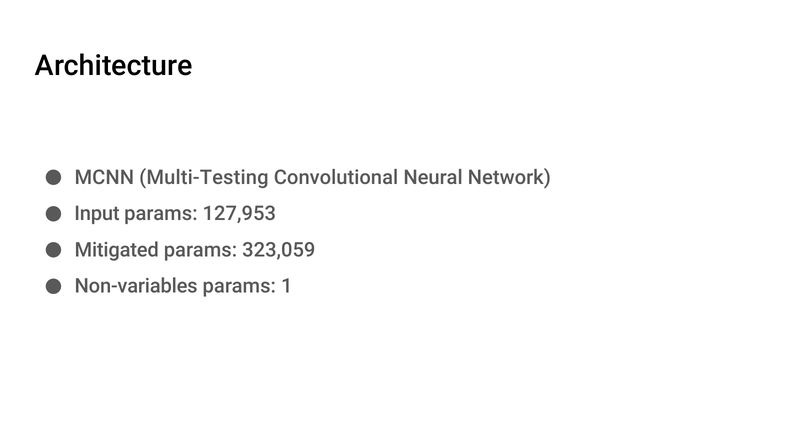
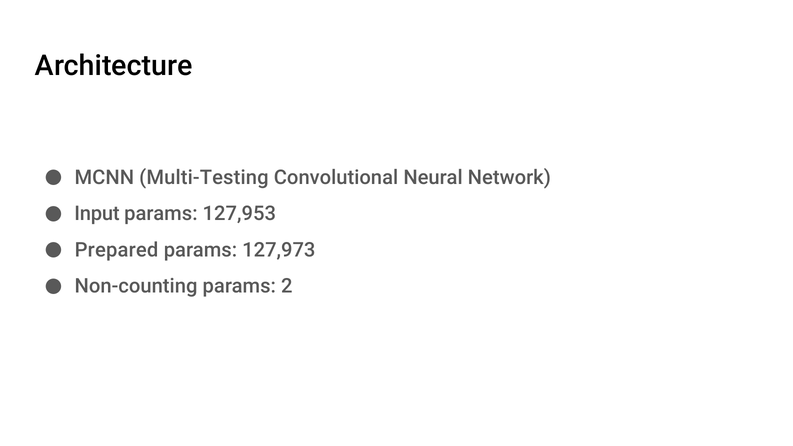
Mitigated: Mitigated -> Prepared (117, 250)
323,059: 323,059 -> 127,973 (279, 250)
Non-variables: Non-variables -> Non-counting (136, 286)
1: 1 -> 2 (287, 286)
